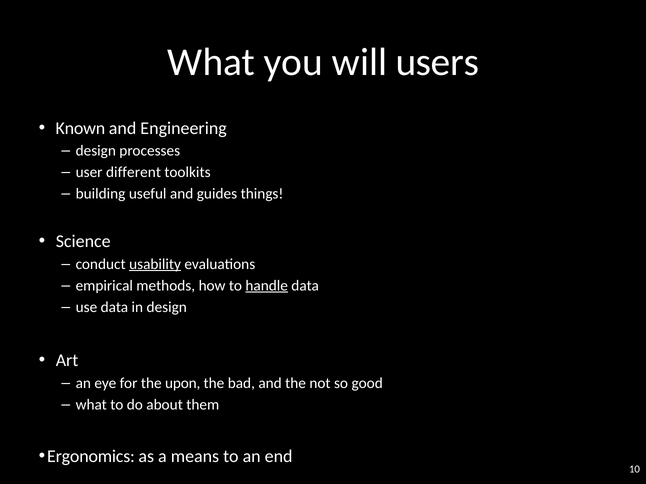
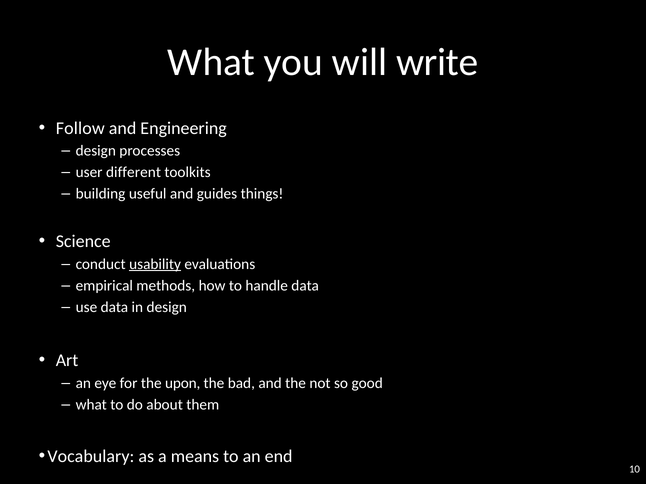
users: users -> write (437, 63)
Known: Known -> Follow (80, 128)
handle underline: present -> none (267, 286)
Ergonomics: Ergonomics -> Vocabulary (91, 457)
